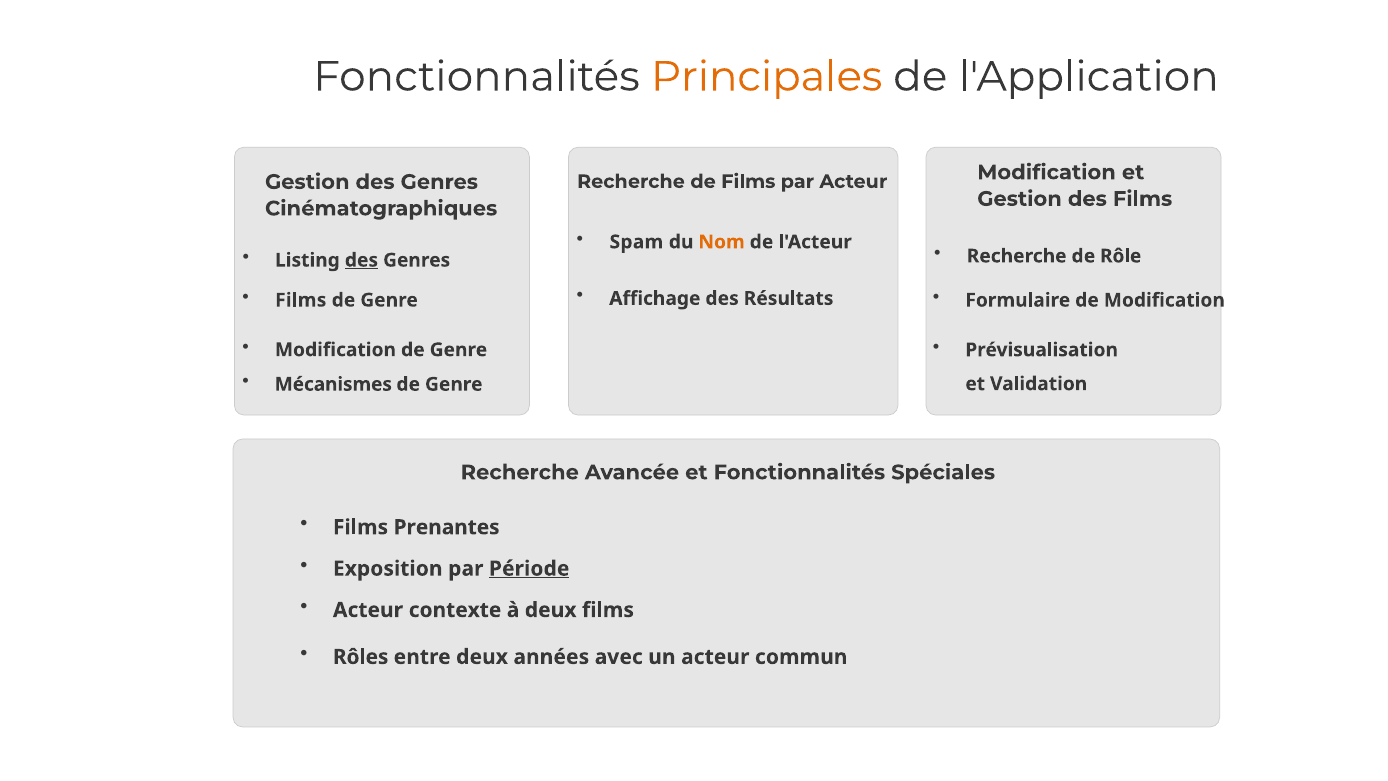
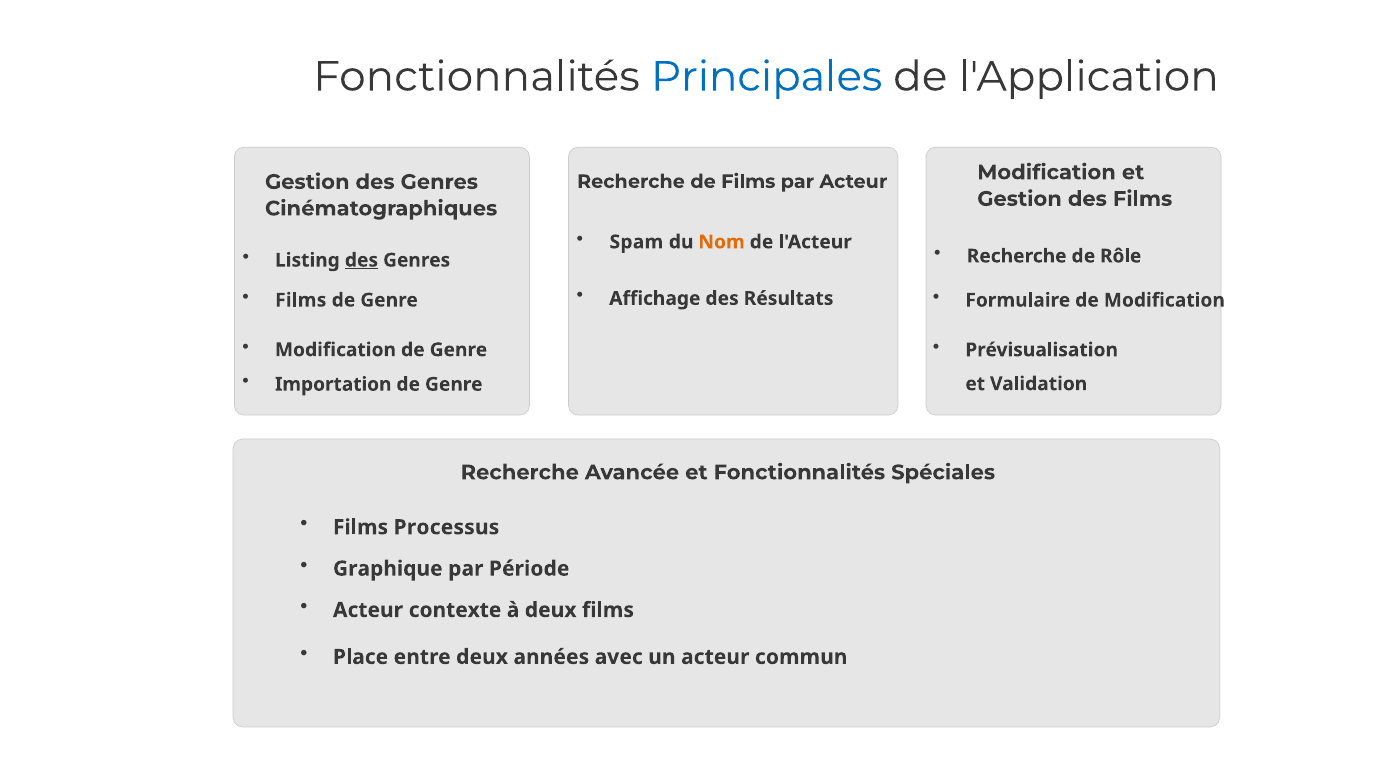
Principales colour: orange -> blue (767, 77)
Mécanismes: Mécanismes -> Importation (333, 384)
Prenantes: Prenantes -> Processus (446, 527)
Exposition: Exposition -> Graphique (388, 568)
Période underline: present -> none (529, 568)
Rôles: Rôles -> Place (361, 657)
